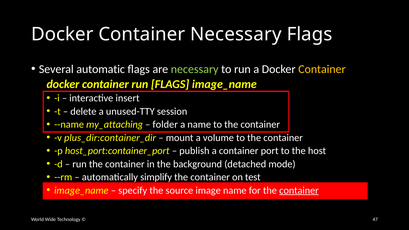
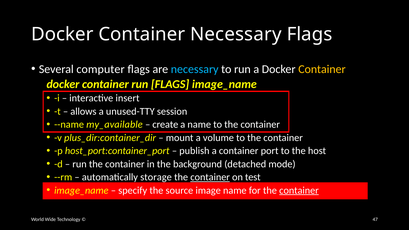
automatic: automatic -> computer (101, 69)
necessary colour: light green -> light blue (195, 69)
delete: delete -> allows (83, 111)
my_attaching: my_attaching -> my_available (115, 125)
folder: folder -> create (165, 125)
simplify: simplify -> storage (156, 177)
container underline: none -> present (210, 177)
